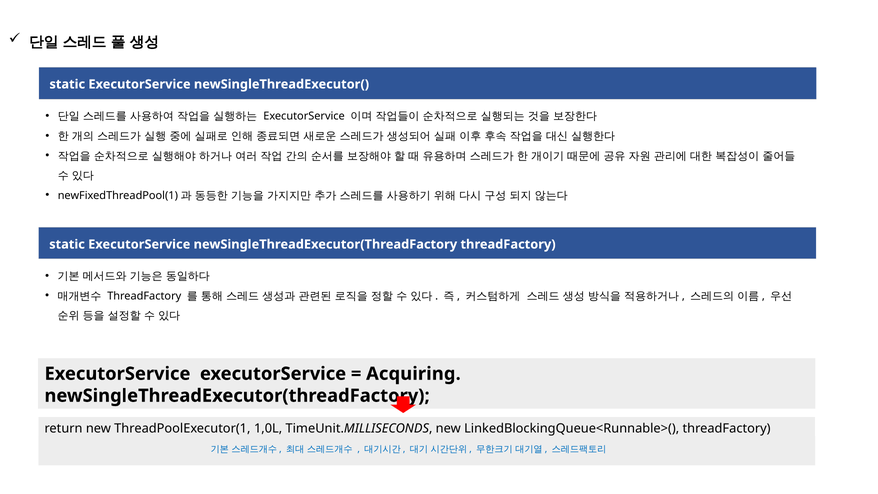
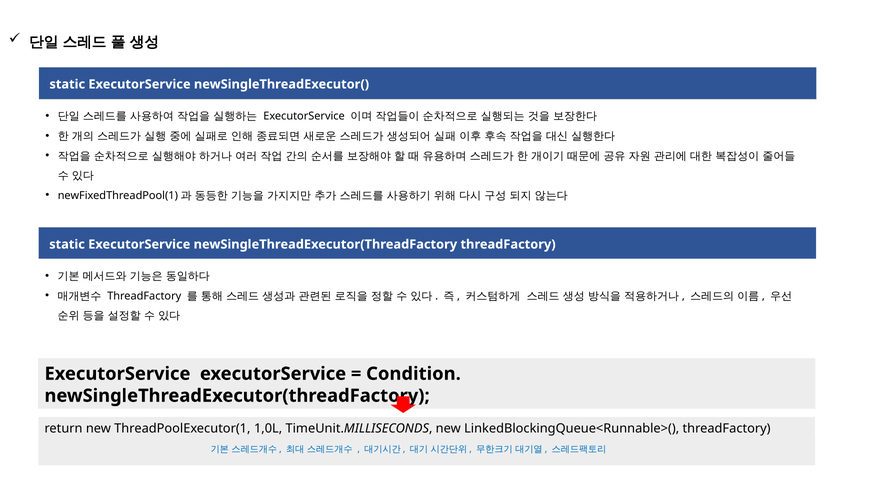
Acquiring: Acquiring -> Condition (413, 374)
